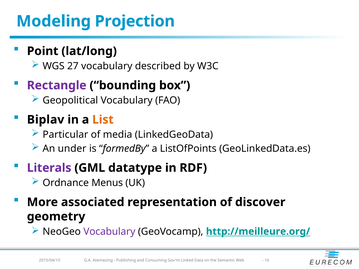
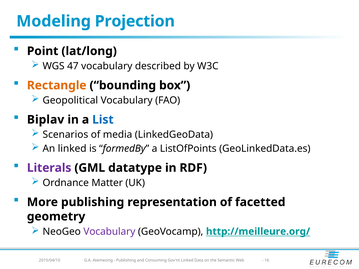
27: 27 -> 47 (73, 66)
Rectangle colour: purple -> orange (57, 85)
List colour: orange -> blue (103, 120)
Particular: Particular -> Scenarios (65, 135)
An under: under -> linked (72, 149)
Menus: Menus -> Matter (107, 183)
More associated: associated -> publishing (93, 202)
discover: discover -> facetted (260, 202)
